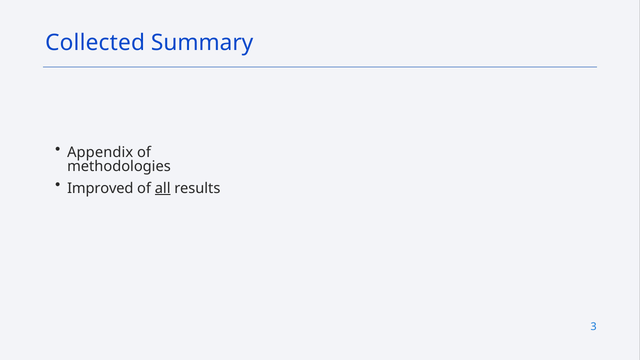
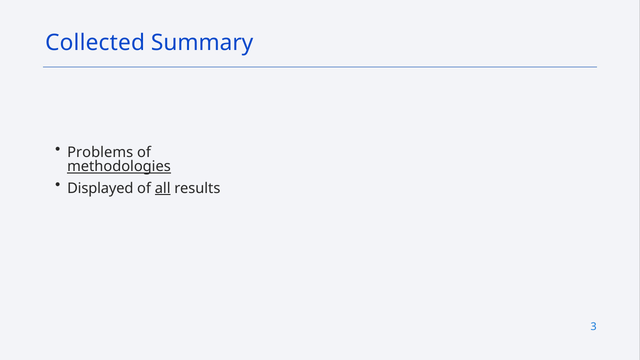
Appendix: Appendix -> Problems (100, 153)
methodologies underline: none -> present (119, 167)
Improved: Improved -> Displayed (100, 188)
